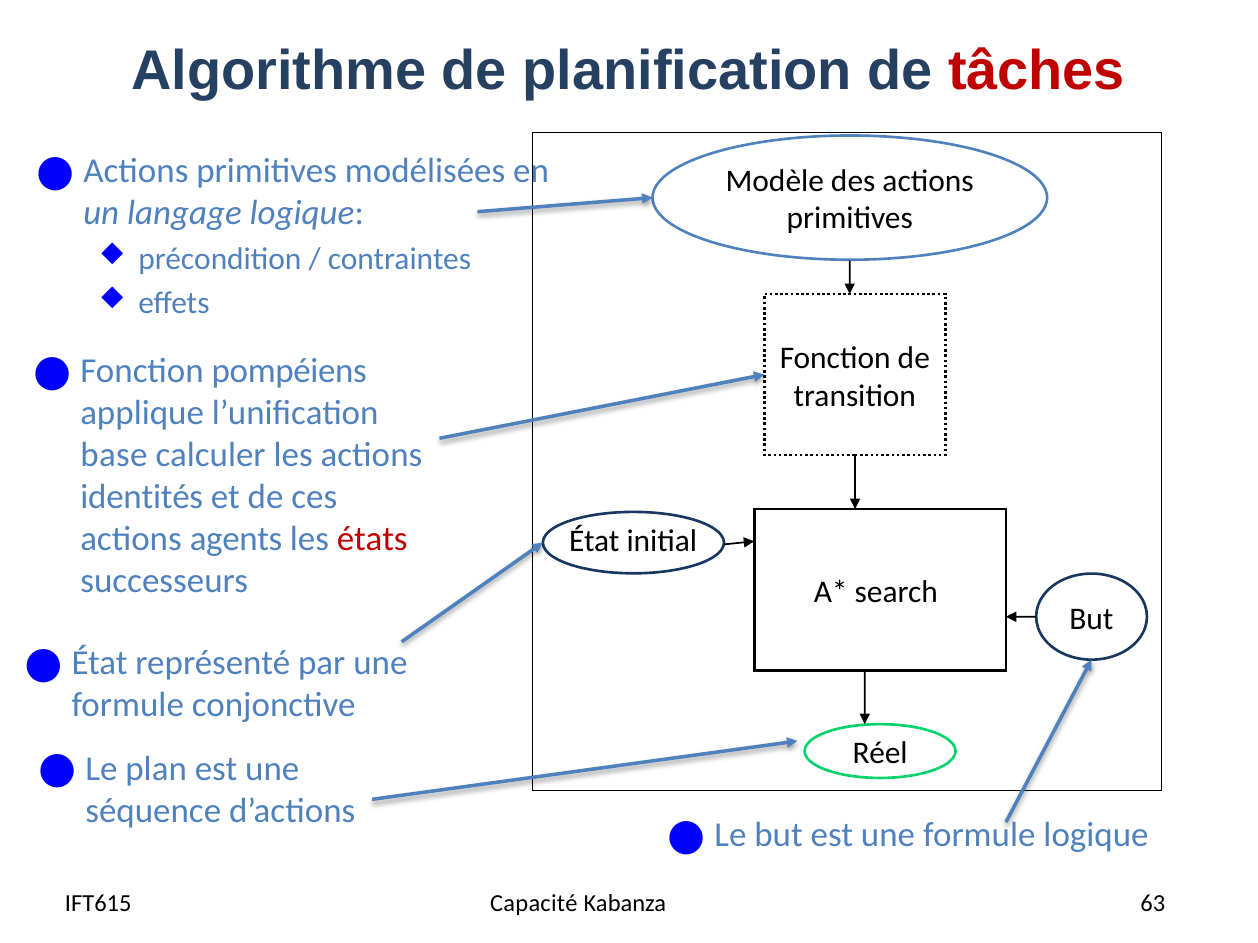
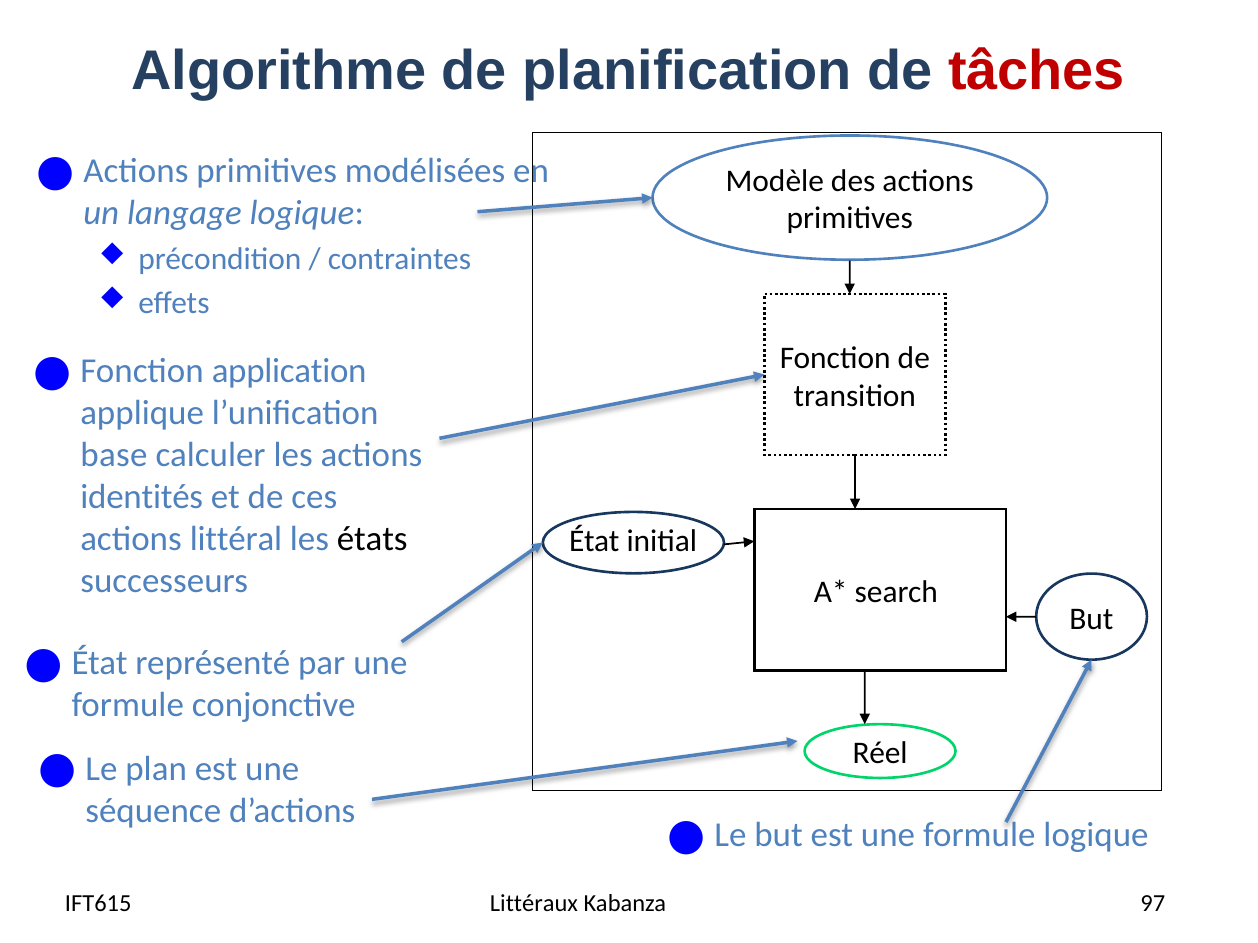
pompéiens: pompéiens -> application (289, 371)
agents: agents -> littéral (236, 539)
états colour: red -> black (372, 539)
Capacité: Capacité -> Littéraux (534, 904)
63: 63 -> 97 (1153, 903)
